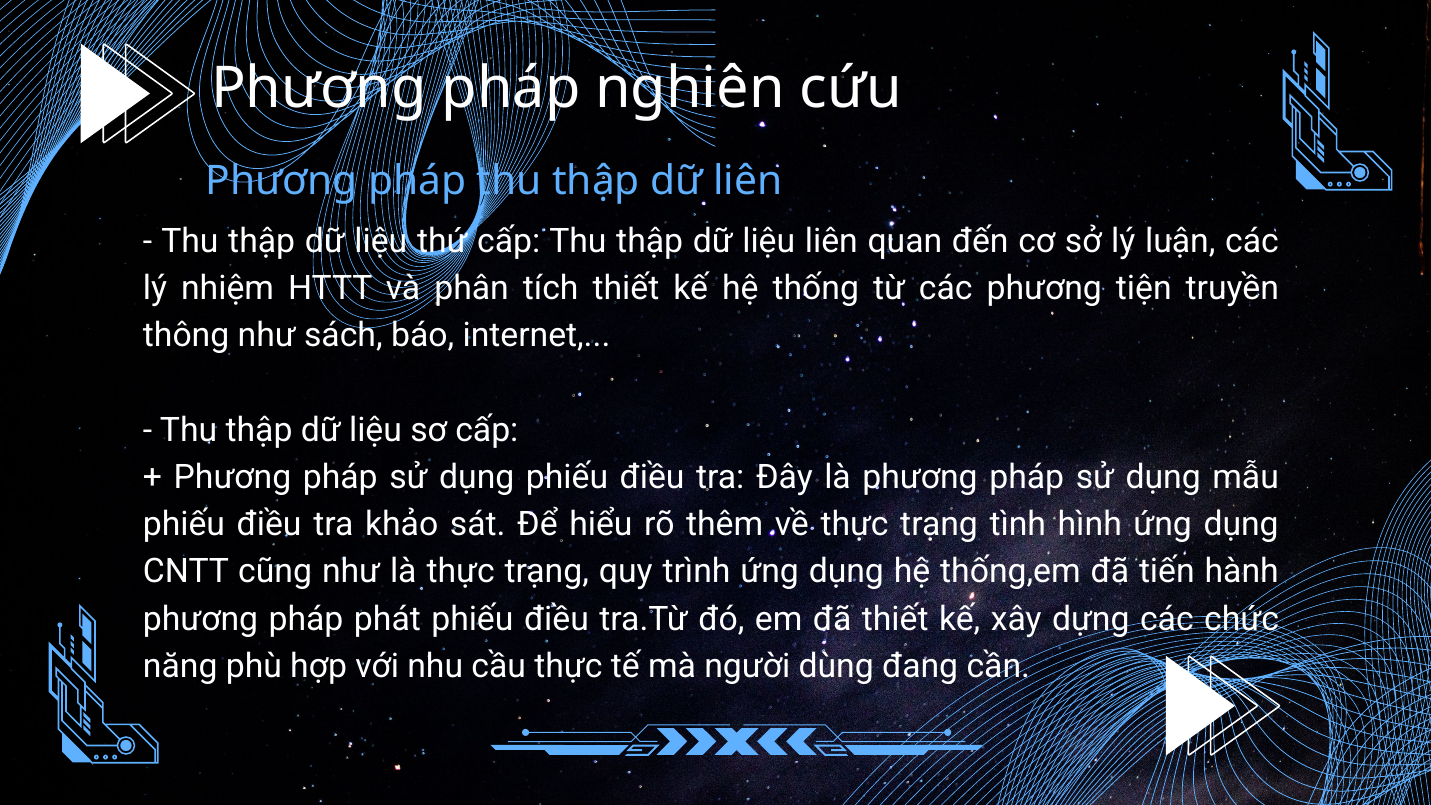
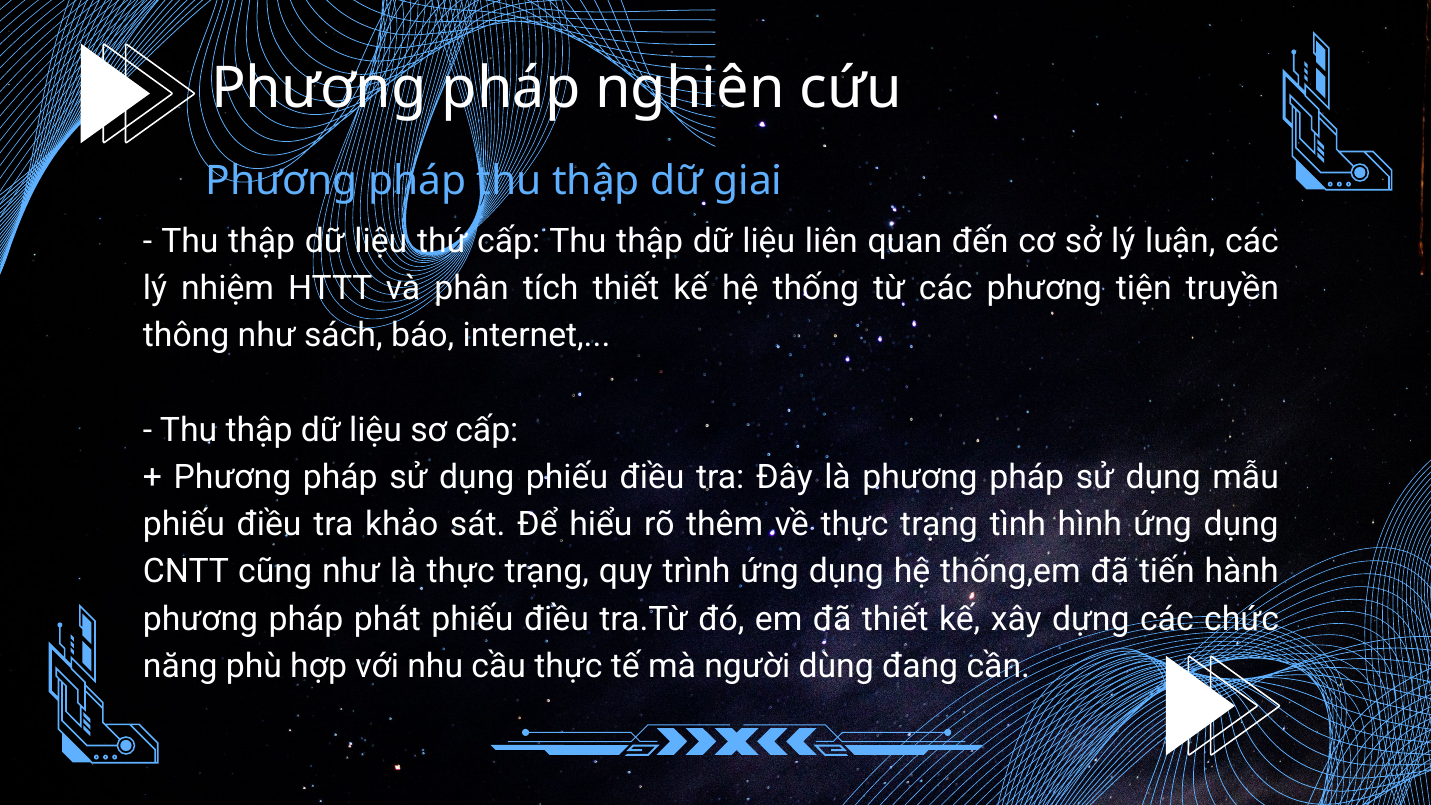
dữ liên: liên -> giai (748, 181)
